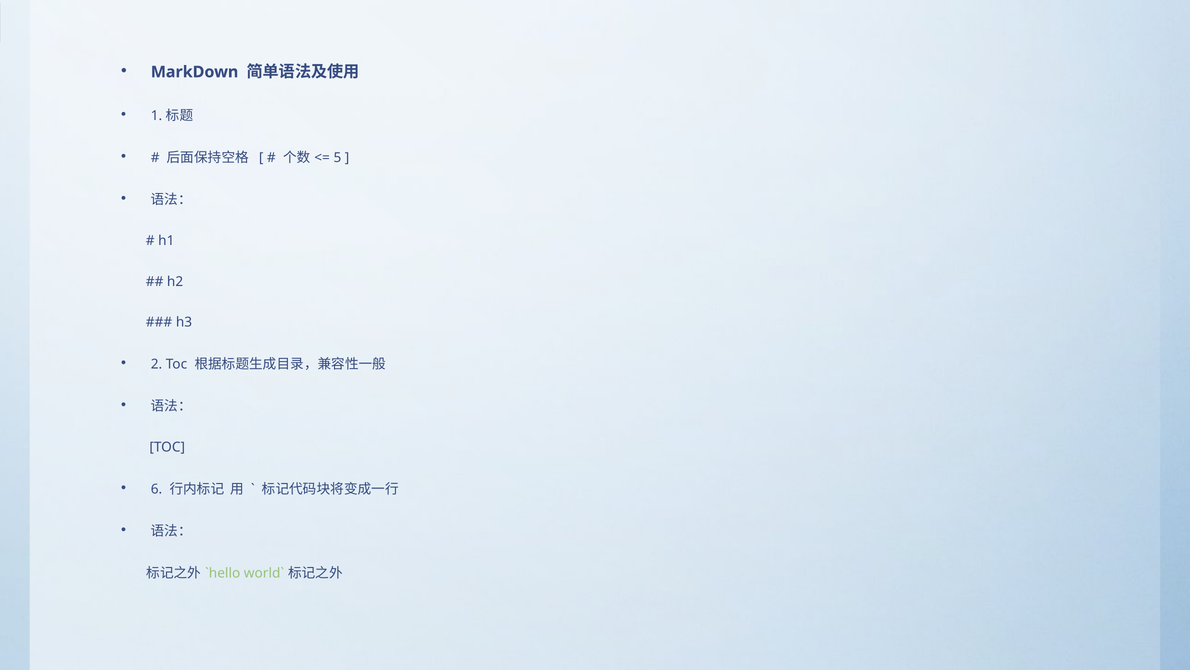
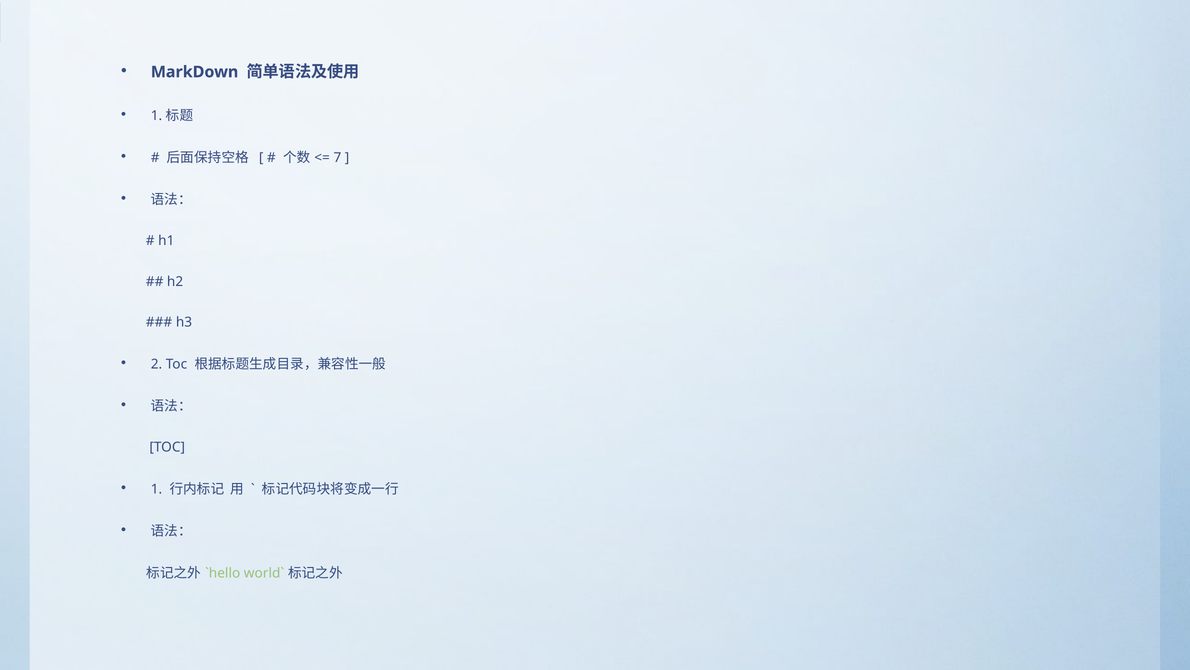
5: 5 -> 7 (337, 158)
6: 6 -> 1 (156, 489)
